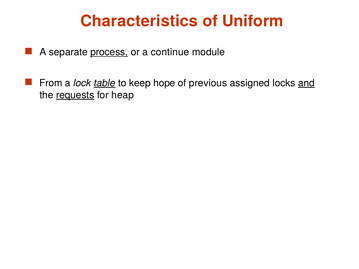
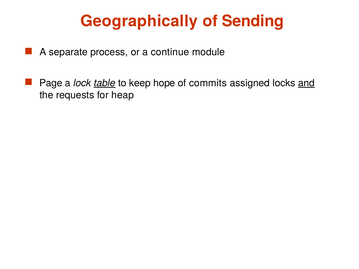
Characteristics: Characteristics -> Geographically (139, 21)
Uniform: Uniform -> Sending (253, 21)
process underline: present -> none (109, 52)
From: From -> Page (51, 83)
previous: previous -> commits (208, 83)
requests underline: present -> none (75, 95)
